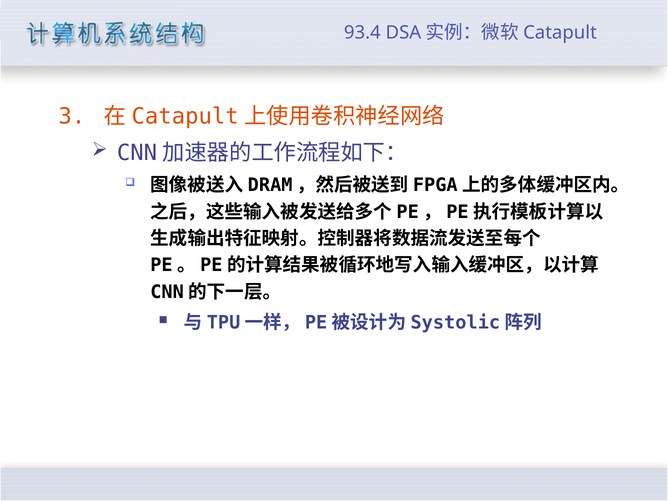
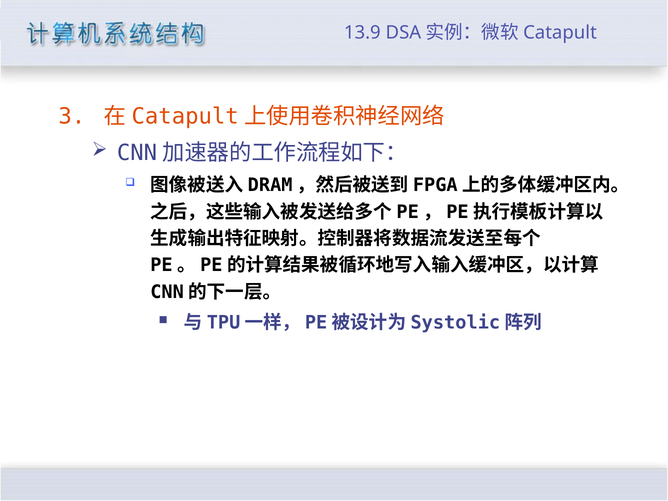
93.4: 93.4 -> 13.9 (362, 33)
